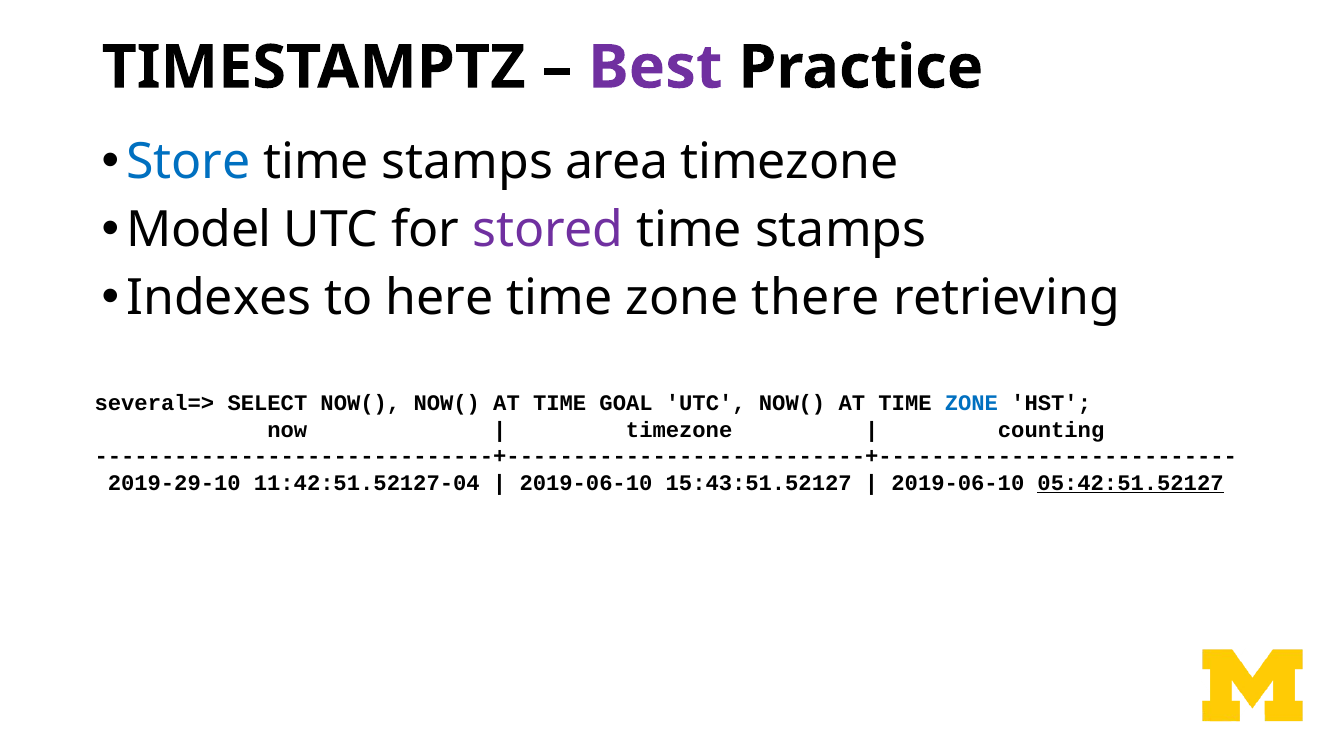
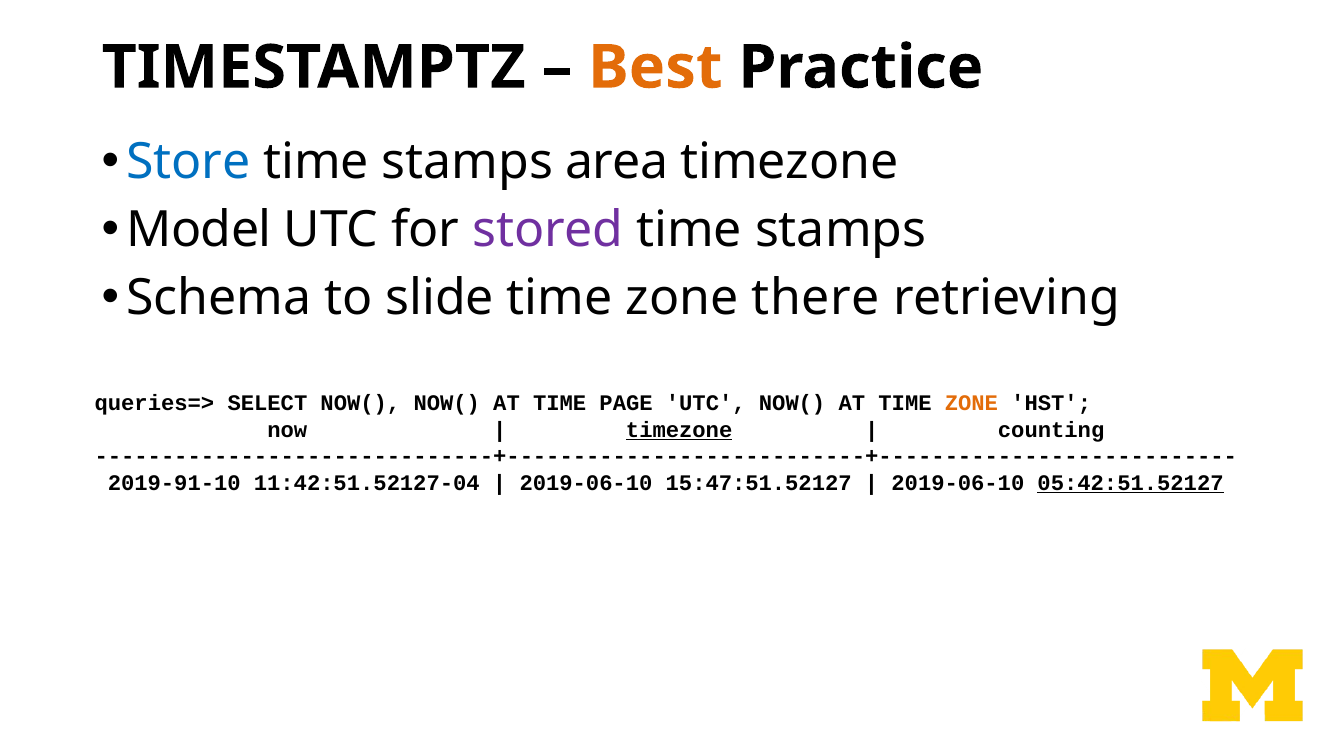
Best colour: purple -> orange (655, 67)
Indexes: Indexes -> Schema (219, 298)
here: here -> slide (440, 298)
several=>: several=> -> queries=> (154, 403)
GOAL: GOAL -> PAGE (626, 403)
ZONE colour: blue -> orange (971, 403)
timezone underline: none -> present (679, 430)
2019-29-10: 2019-29-10 -> 2019-91-10 (174, 483)
15:43:51.52127: 15:43:51.52127 -> 15:47:51.52127 (759, 483)
